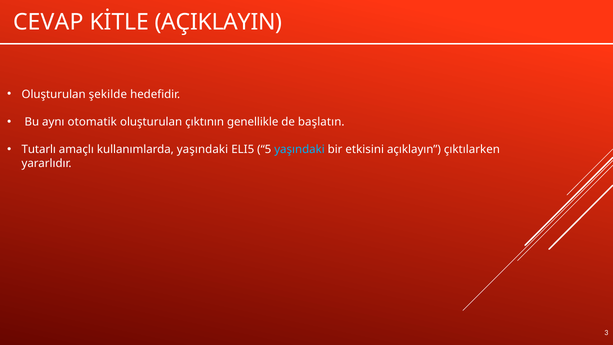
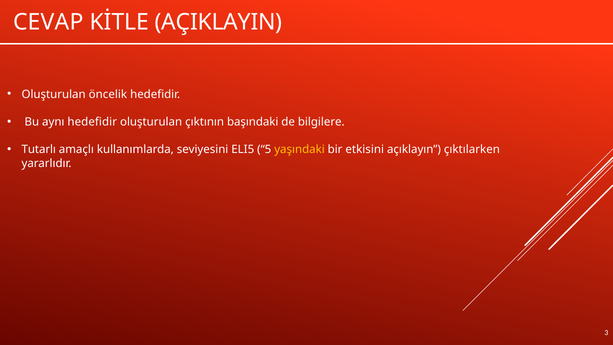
şekilde: şekilde -> öncelik (108, 94)
aynı otomatik: otomatik -> hedefidir (92, 122)
genellikle: genellikle -> başındaki (253, 122)
başlatın: başlatın -> bilgilere (321, 122)
kullanımlarda yaşındaki: yaşındaki -> seviyesini (203, 149)
yaşındaki colour: light blue -> yellow (300, 149)
